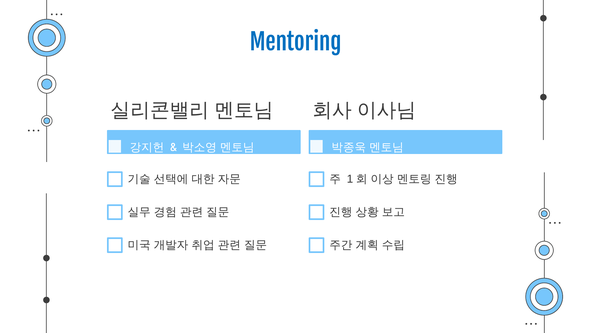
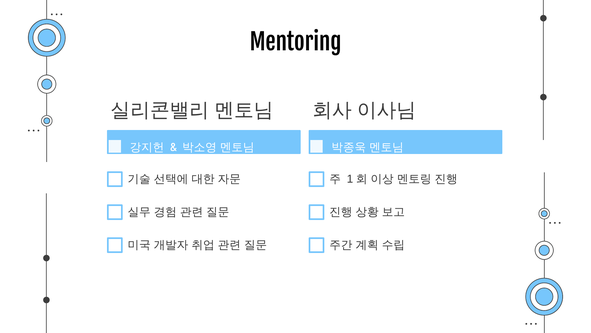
Mentoring colour: blue -> black (296, 43)
